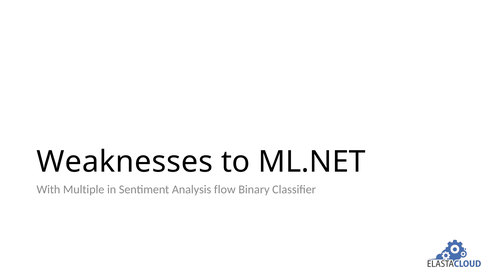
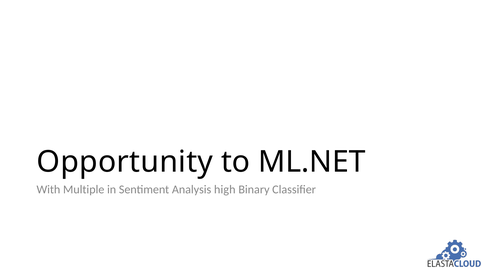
Weaknesses: Weaknesses -> Opportunity (125, 162)
flow: flow -> high (225, 190)
